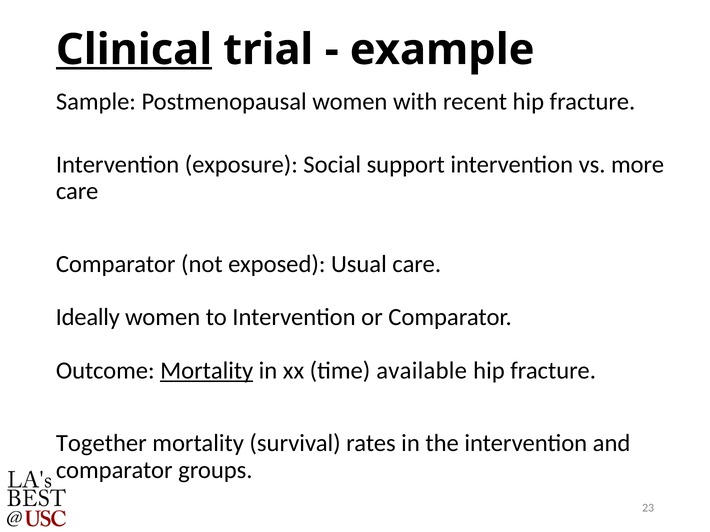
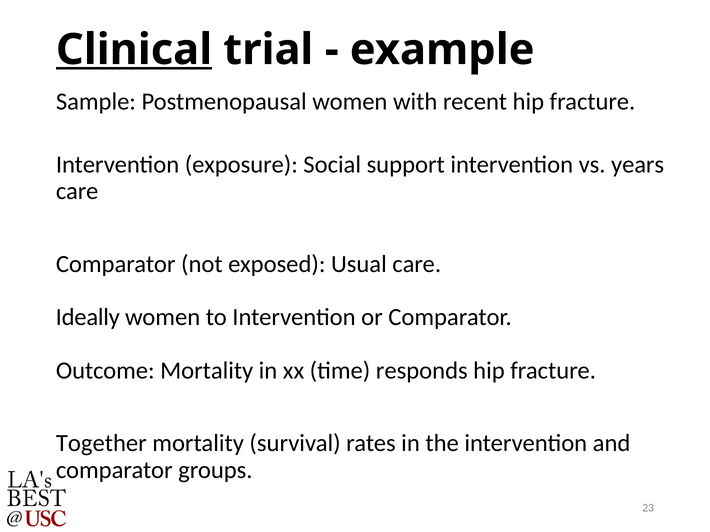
more: more -> years (638, 165)
Mortality underline: present -> none (207, 371)
available: available -> responds (422, 371)
